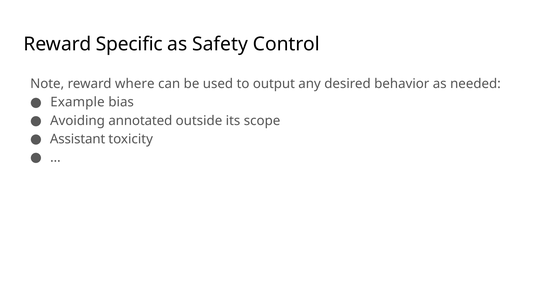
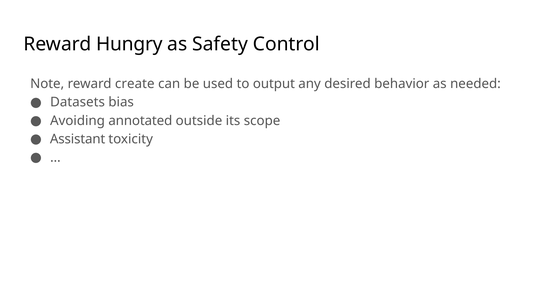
Specific: Specific -> Hungry (129, 44)
where: where -> create (135, 84)
Example: Example -> Datasets (78, 102)
